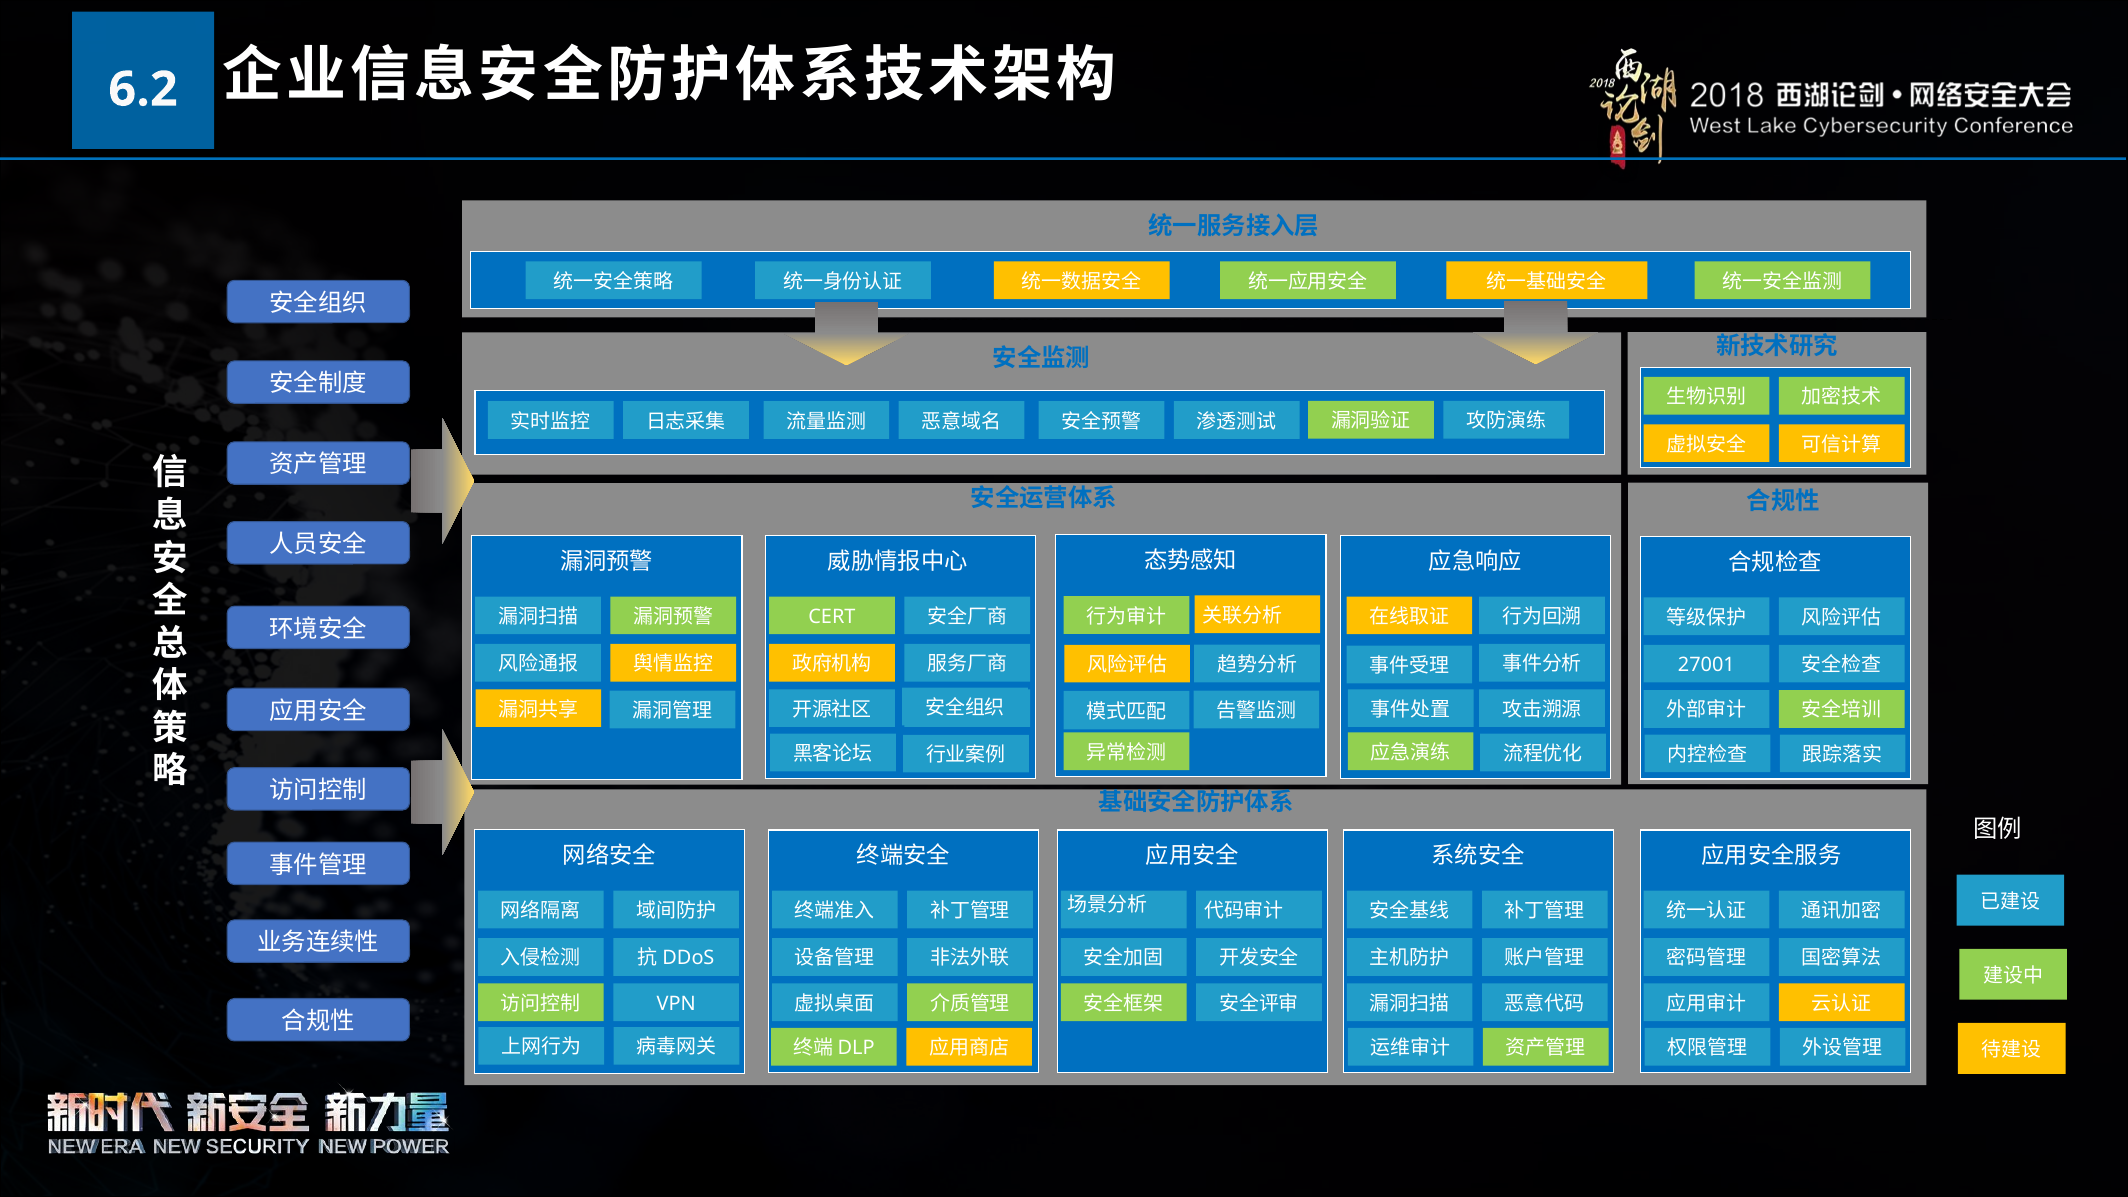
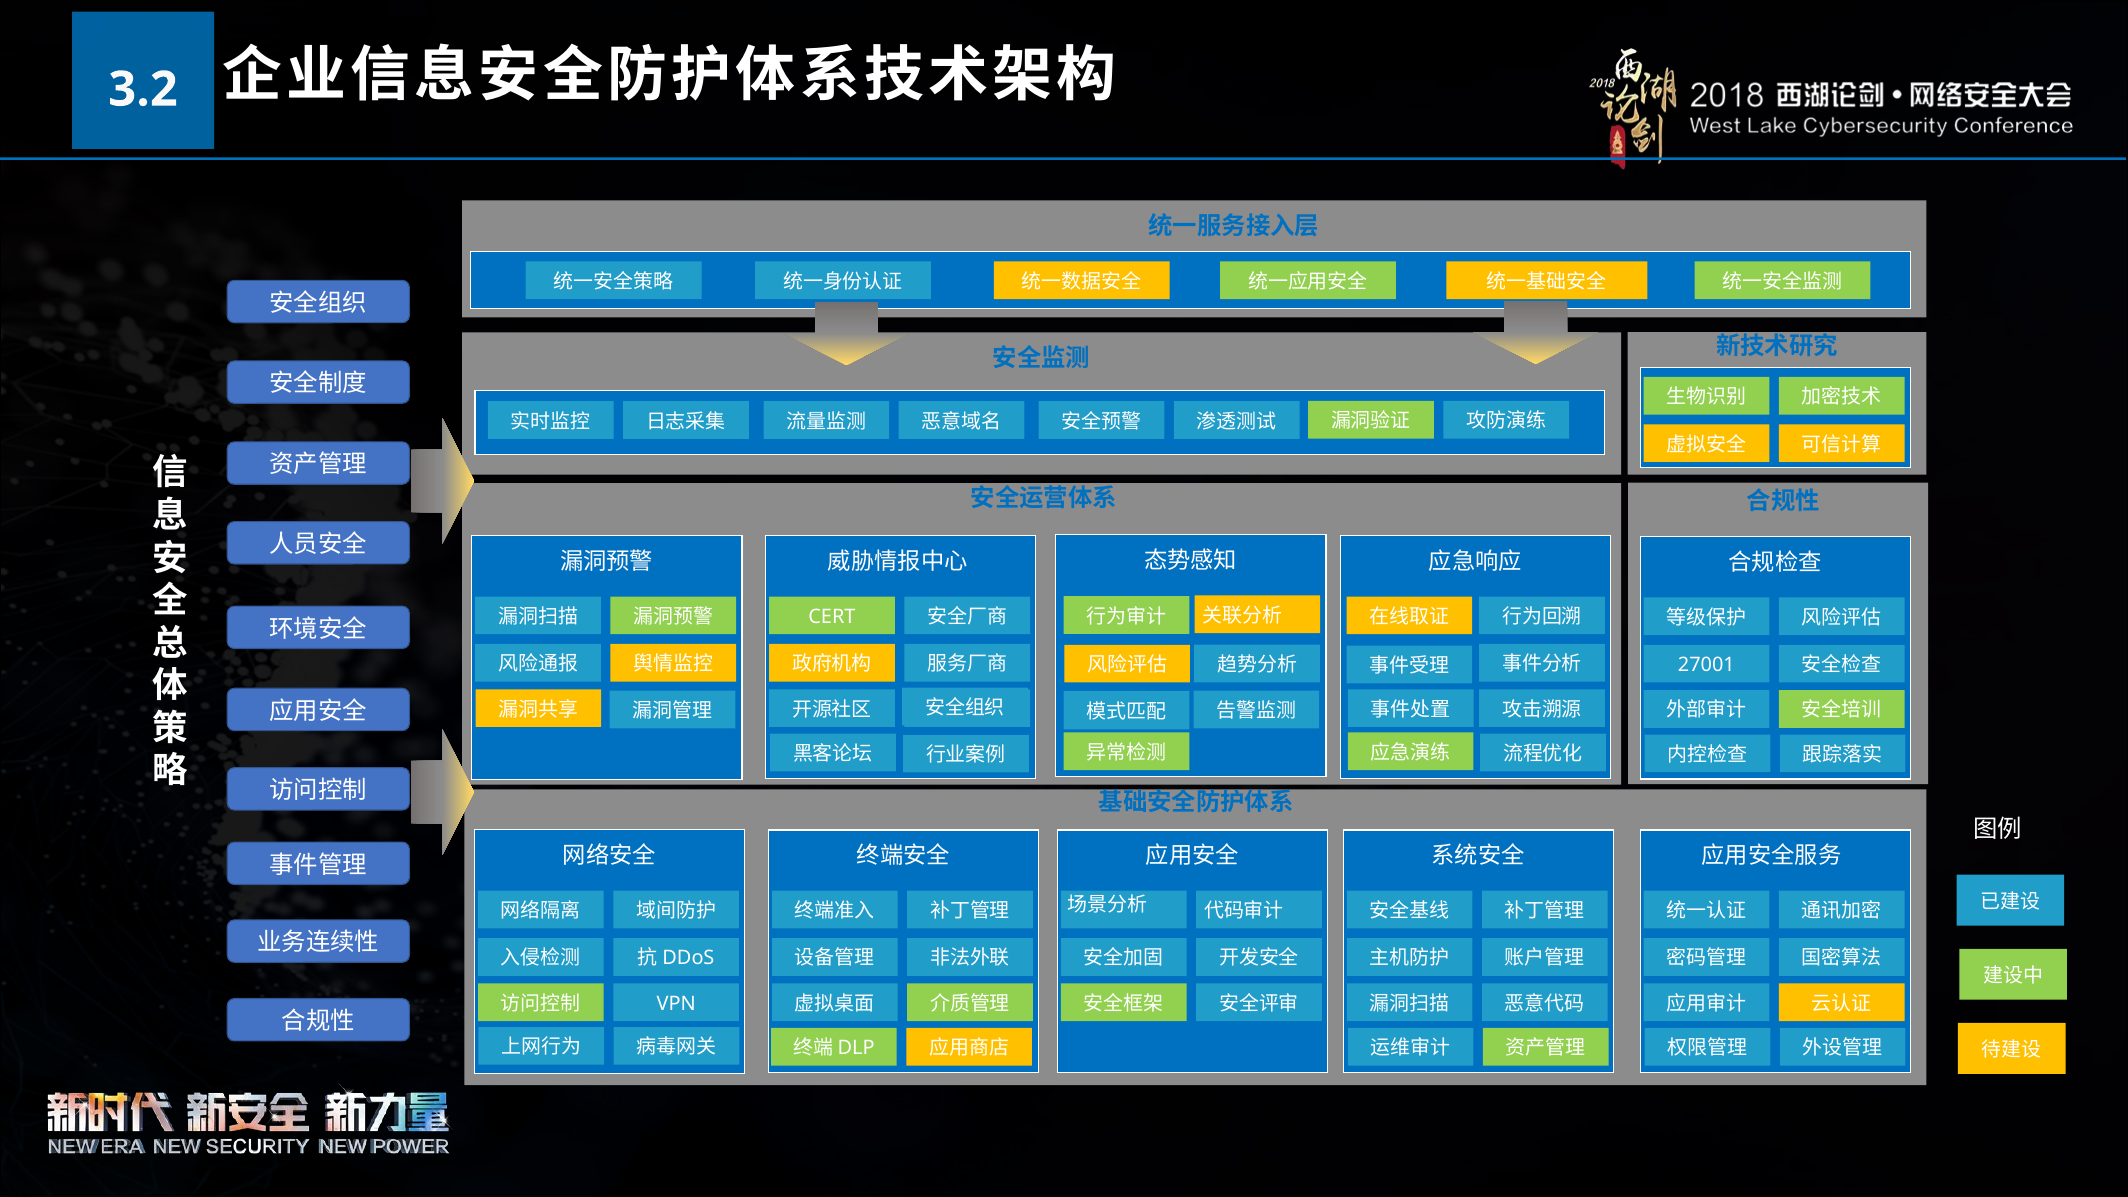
6.2: 6.2 -> 3.2 (143, 89)
